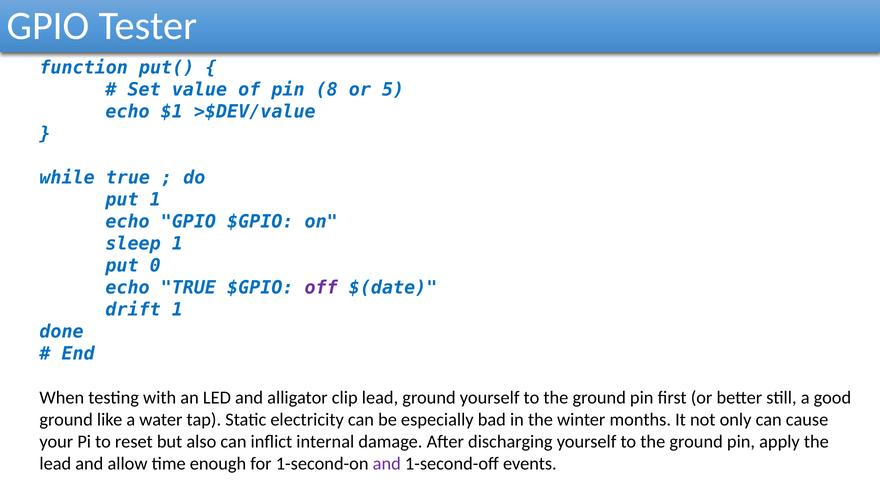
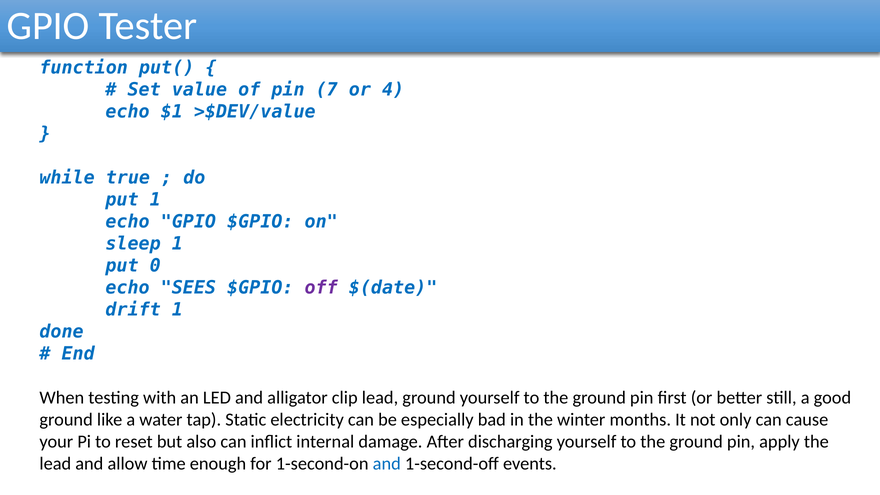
8: 8 -> 7 (327, 90)
5: 5 -> 4 (393, 90)
echo TRUE: TRUE -> SEES (188, 288)
and colour: purple -> blue (387, 464)
